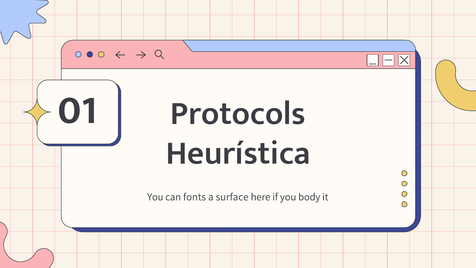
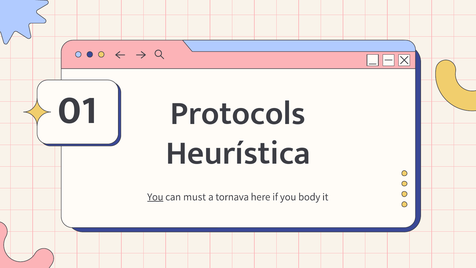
You underline: none -> present (155, 197)
fonts: fonts -> must (195, 197)
surface: surface -> tornava (232, 197)
